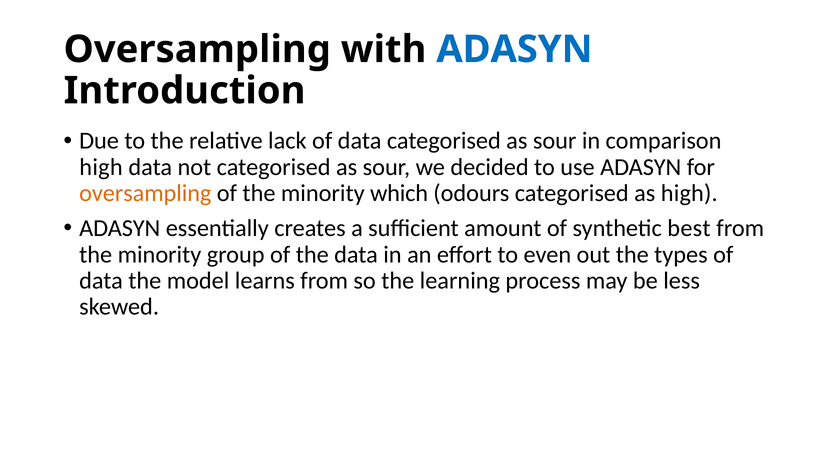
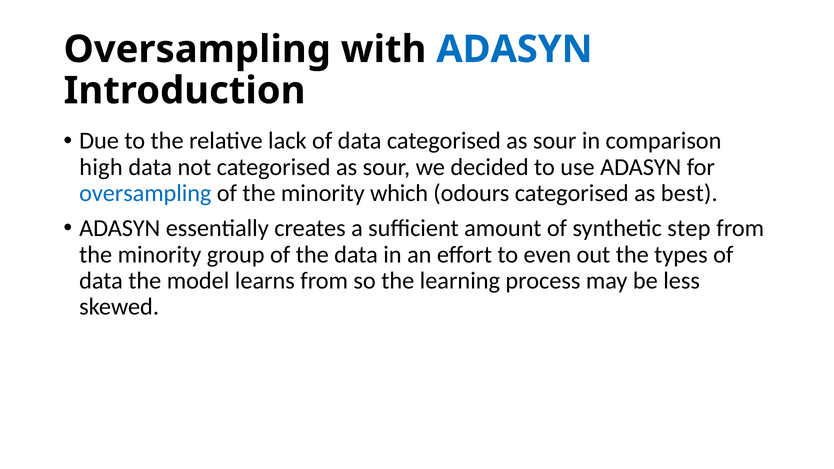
oversampling colour: orange -> blue (145, 193)
as high: high -> best (689, 193)
best: best -> step (689, 228)
